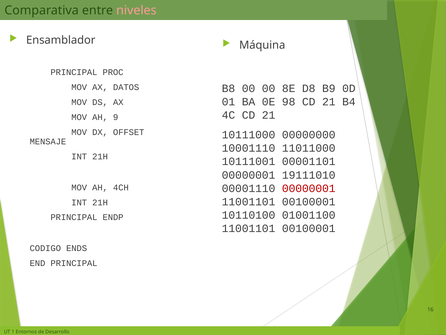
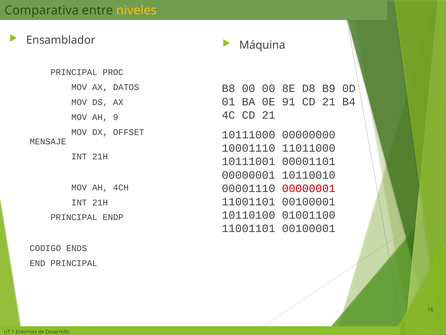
niveles colour: pink -> yellow (136, 10)
98: 98 -> 91 (289, 102)
19111010: 19111010 -> 10110010 (309, 175)
